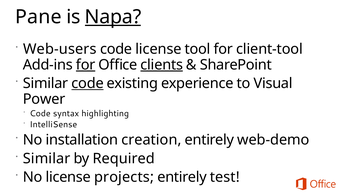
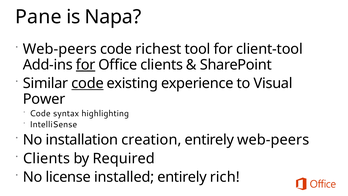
Napa underline: present -> none (113, 17)
Web-users: Web-users -> Web-peers (60, 49)
code license: license -> richest (158, 49)
clients underline: present -> none (162, 65)
entirely web-demo: web-demo -> web-peers (273, 140)
Similar: Similar -> Clients (47, 158)
projects: projects -> installed (124, 177)
test: test -> rich (225, 177)
